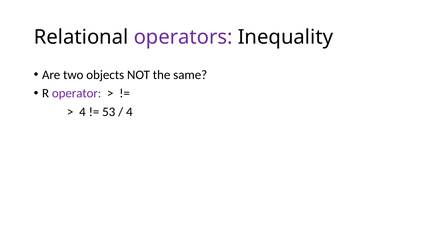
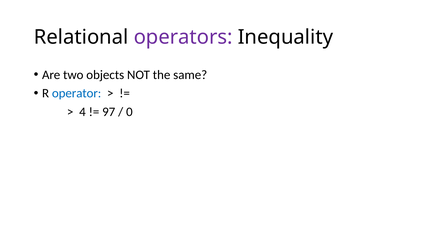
operator colour: purple -> blue (77, 93)
53: 53 -> 97 (109, 112)
4: 4 -> 0 (129, 112)
